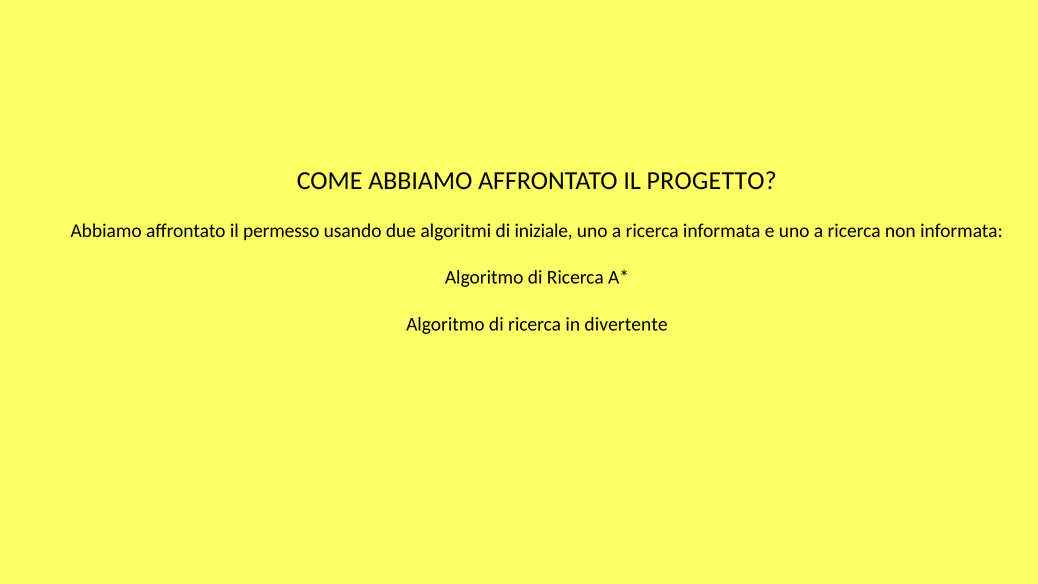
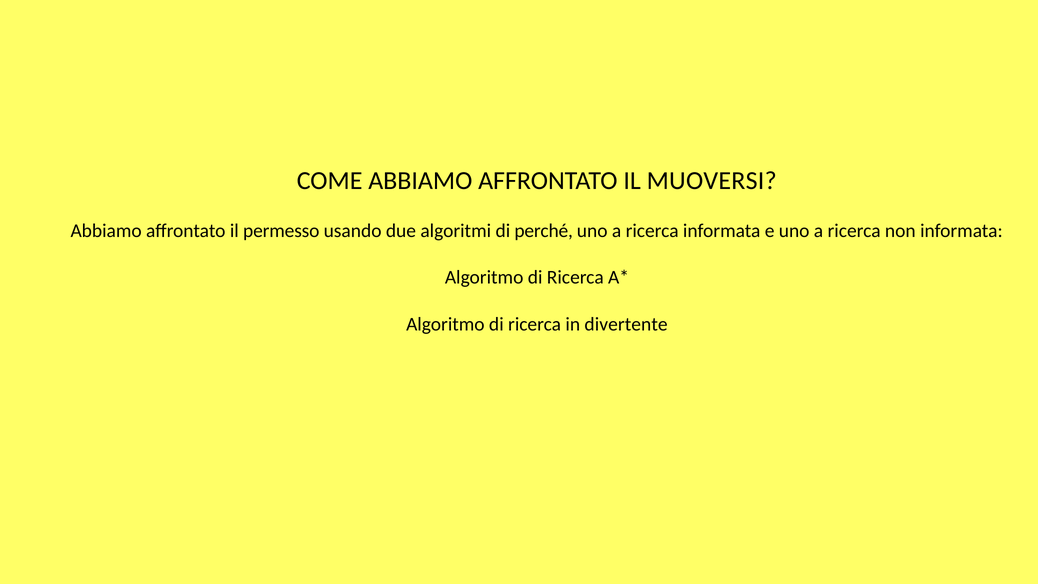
PROGETTO: PROGETTO -> MUOVERSI (712, 180)
iniziale: iniziale -> perché (544, 231)
